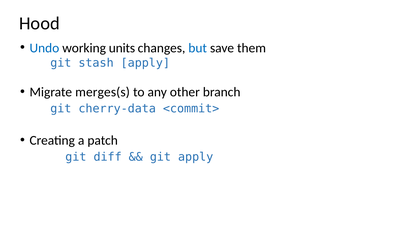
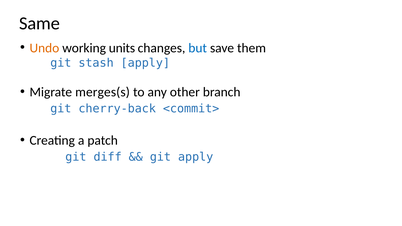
Hood: Hood -> Same (40, 23)
Undo colour: blue -> orange (44, 48)
cherry-data: cherry-data -> cherry-back (117, 109)
